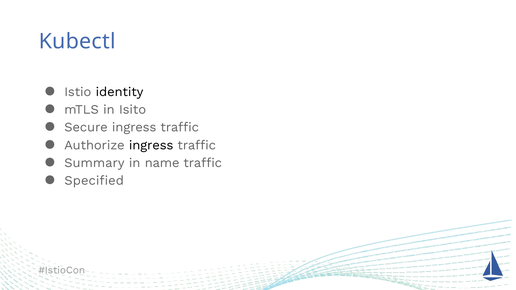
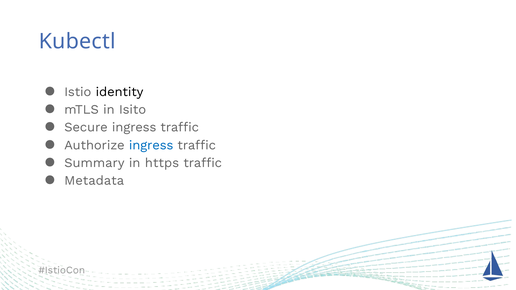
ingress colour: black -> blue (151, 145)
name: name -> https (162, 163)
Specified: Specified -> Metadata (94, 181)
